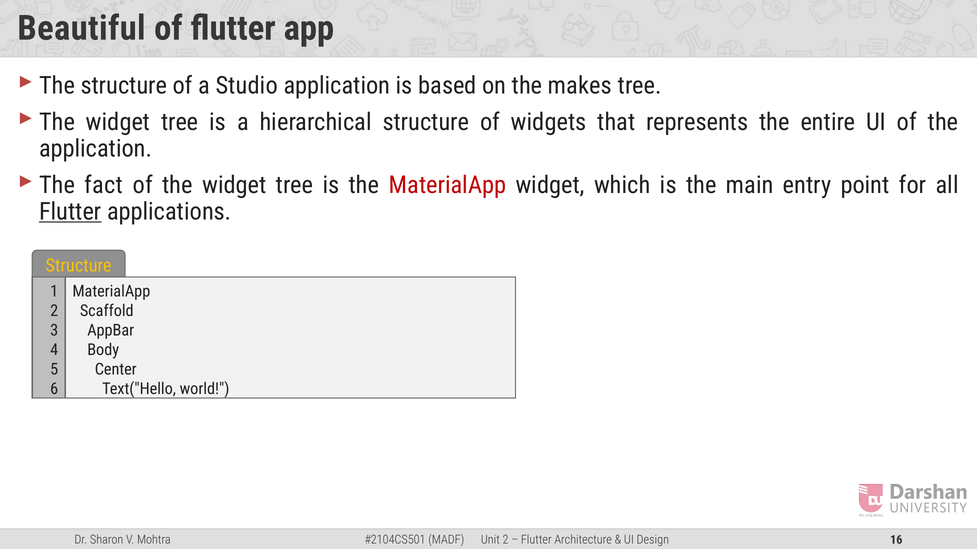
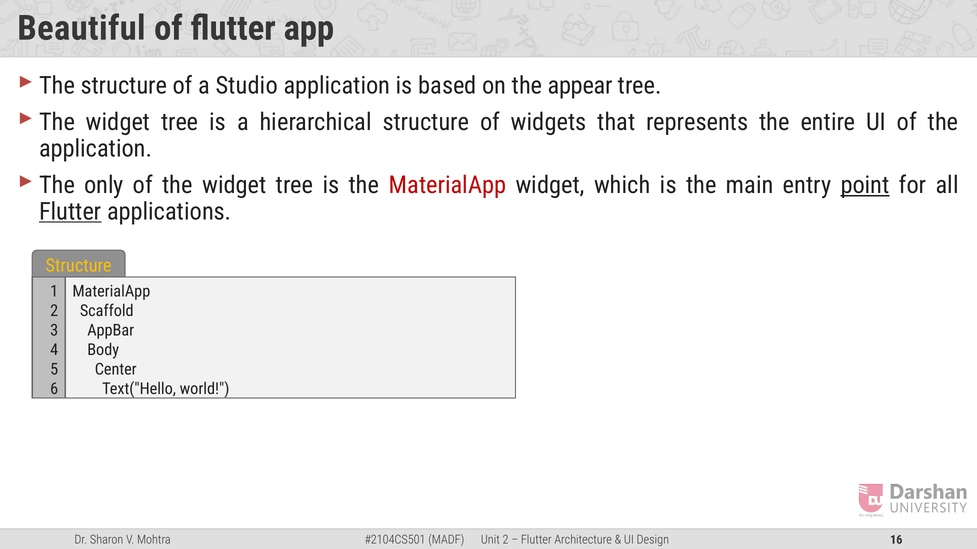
makes: makes -> appear (580, 86)
fact: fact -> only (104, 185)
point underline: none -> present (865, 185)
